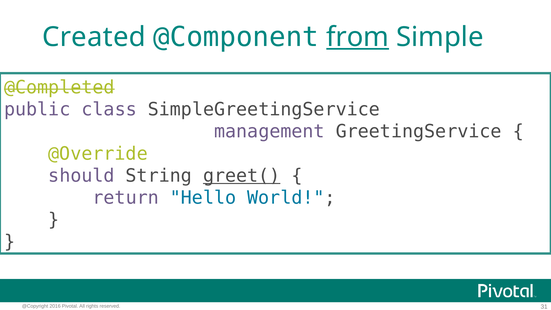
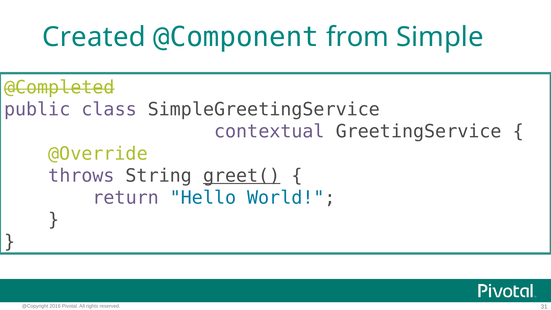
from underline: present -> none (358, 37)
management: management -> contextual (269, 132)
should: should -> throws (81, 176)
